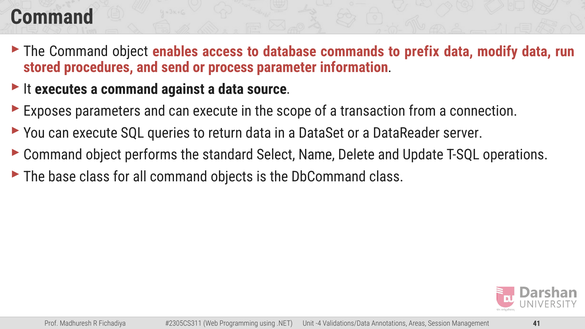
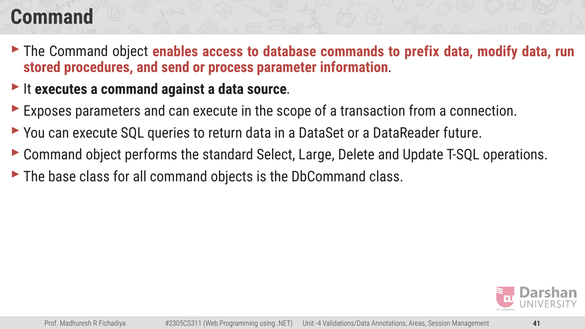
server: server -> future (463, 133)
Name: Name -> Large (317, 155)
